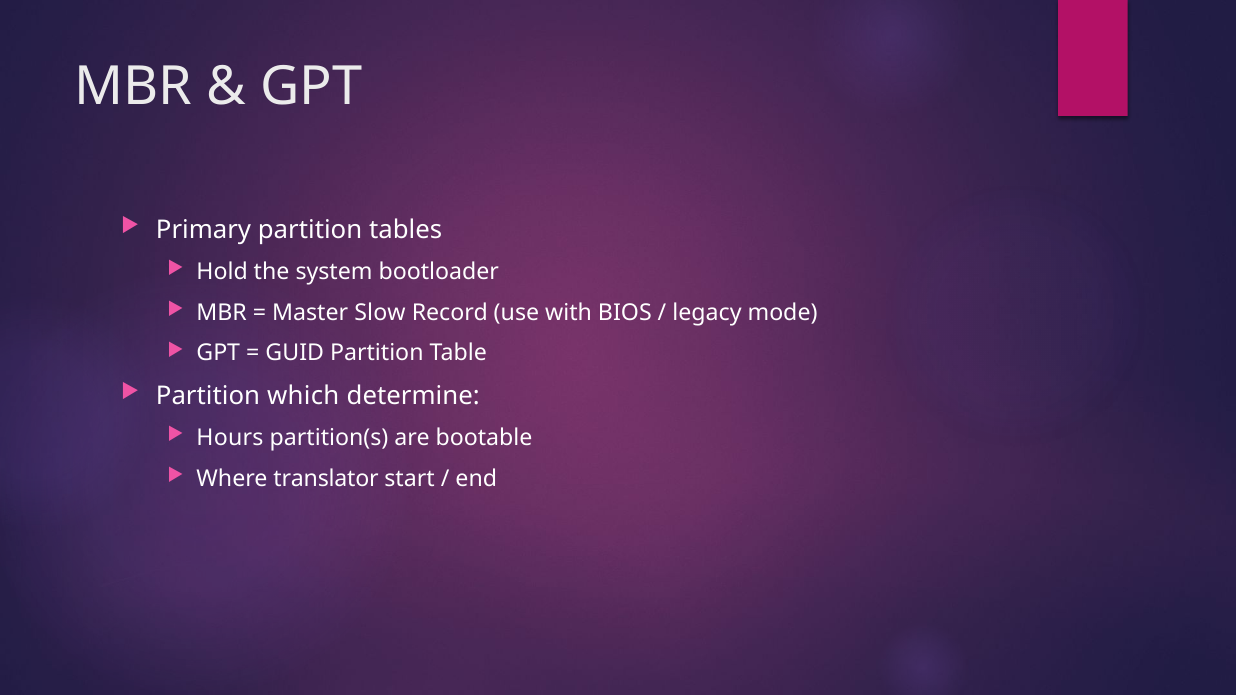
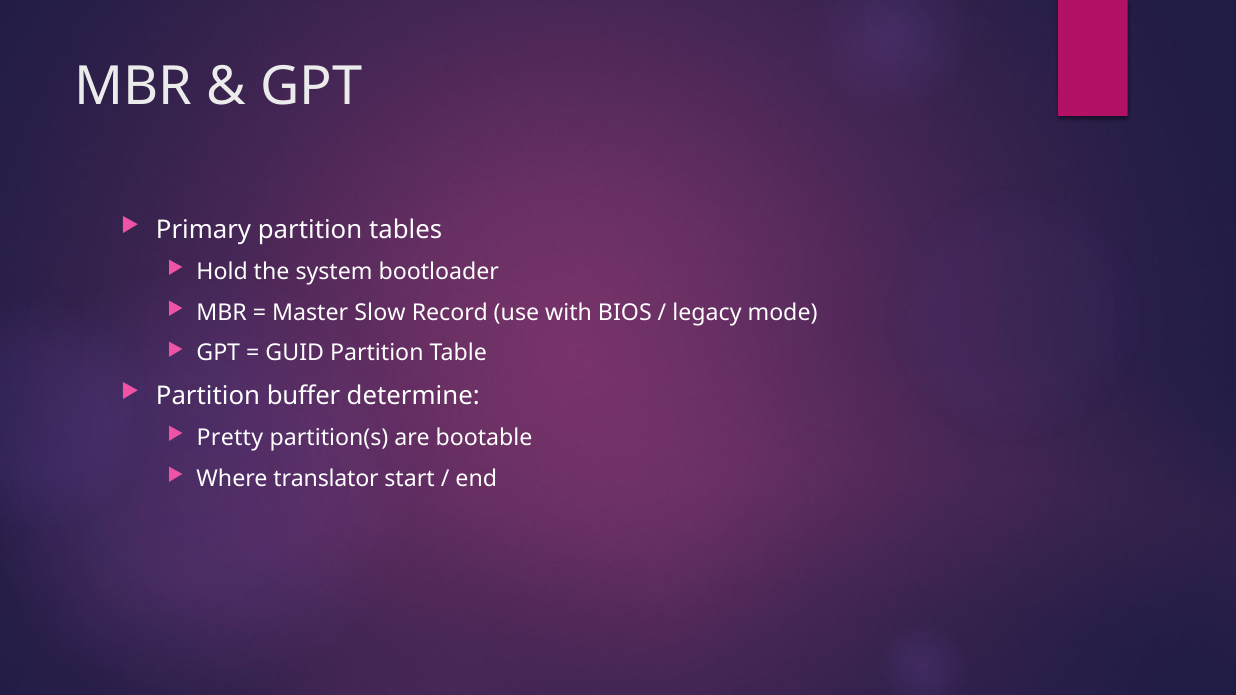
which: which -> buffer (304, 396)
Hours: Hours -> Pretty (230, 438)
